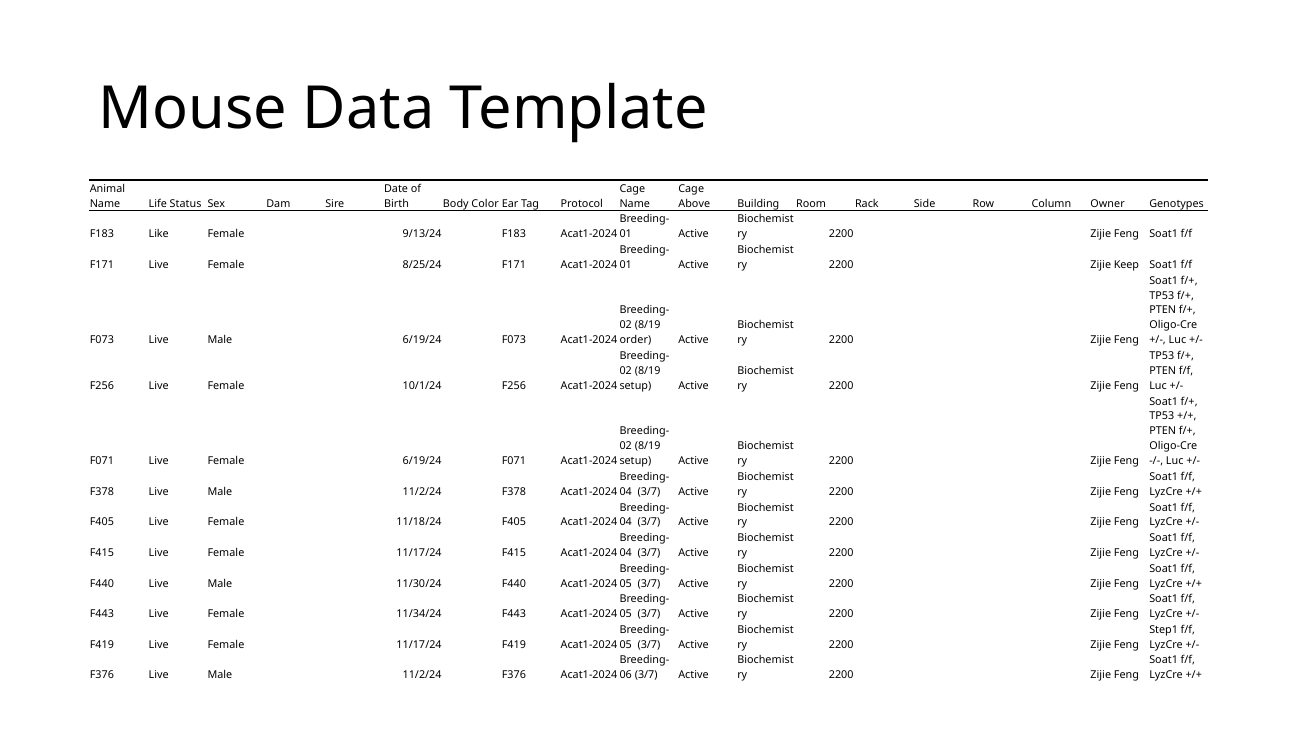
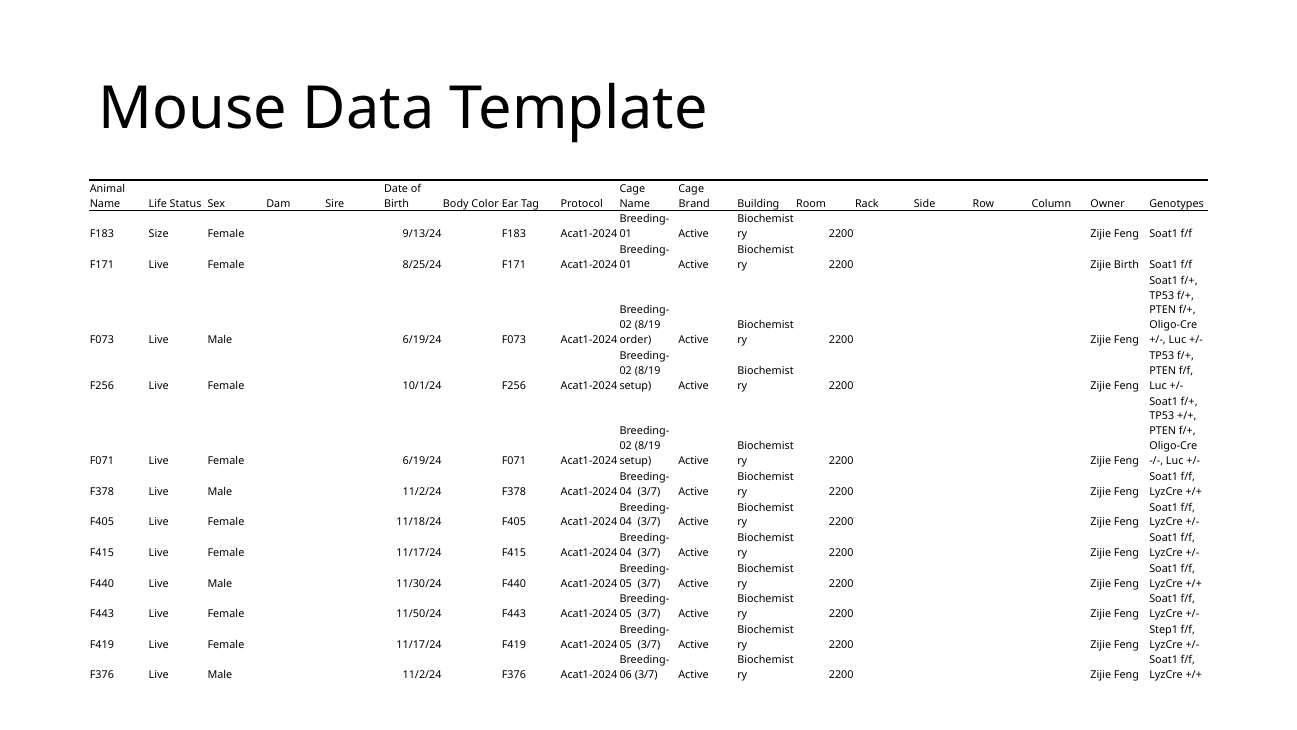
Above: Above -> Brand (694, 204)
Like: Like -> Size (159, 234)
Zijie Keep: Keep -> Birth (1126, 265)
11/34/24: 11/34/24 -> 11/50/24 (419, 614)
